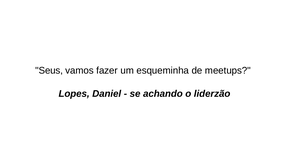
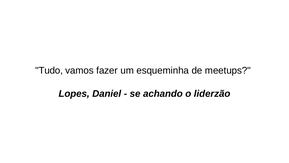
Seus: Seus -> Tudo (49, 70)
